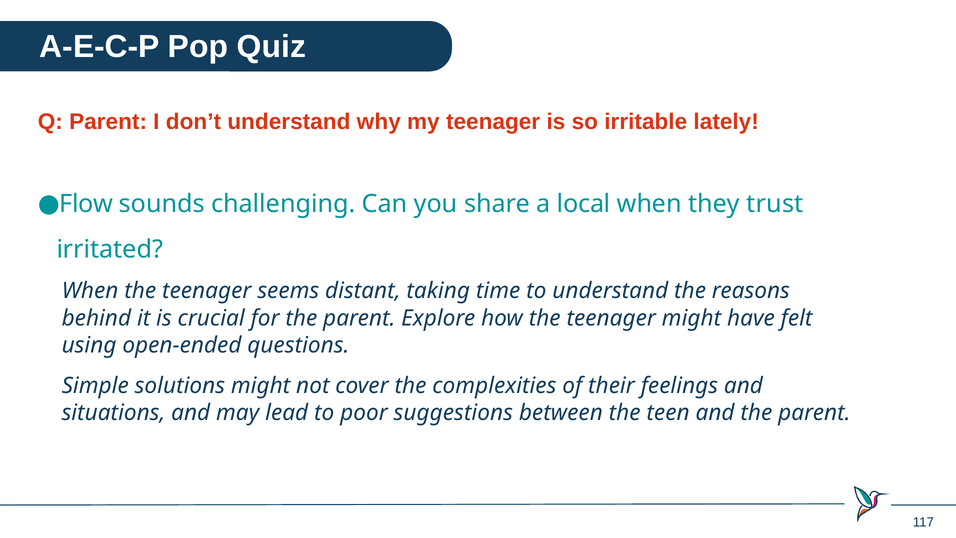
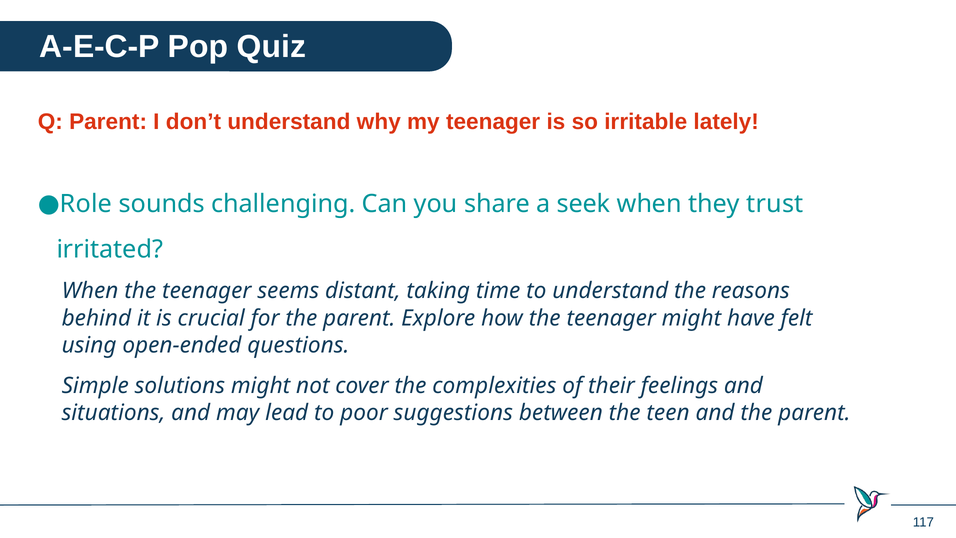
Flow: Flow -> Role (86, 204)
local: local -> seek (584, 204)
